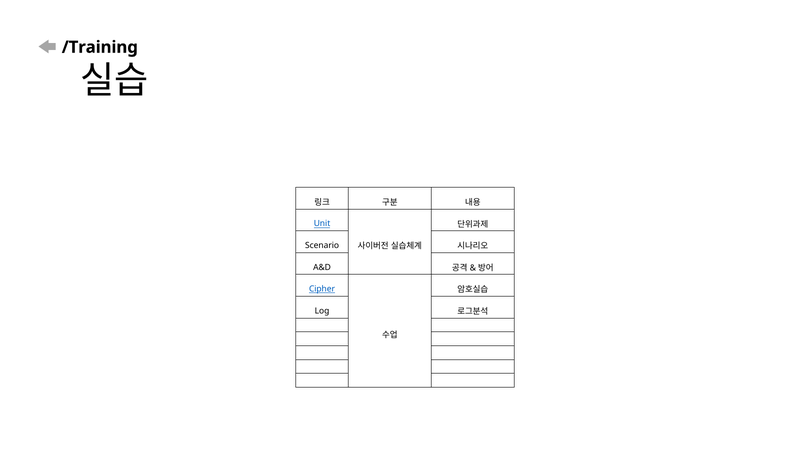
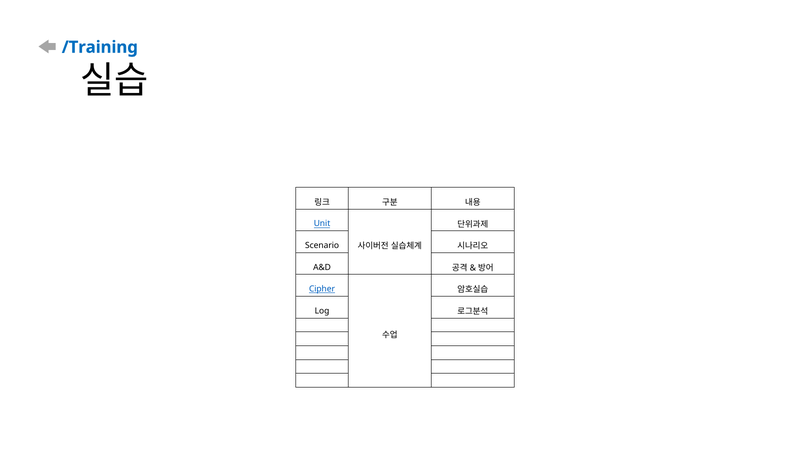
/Training colour: black -> blue (100, 47)
